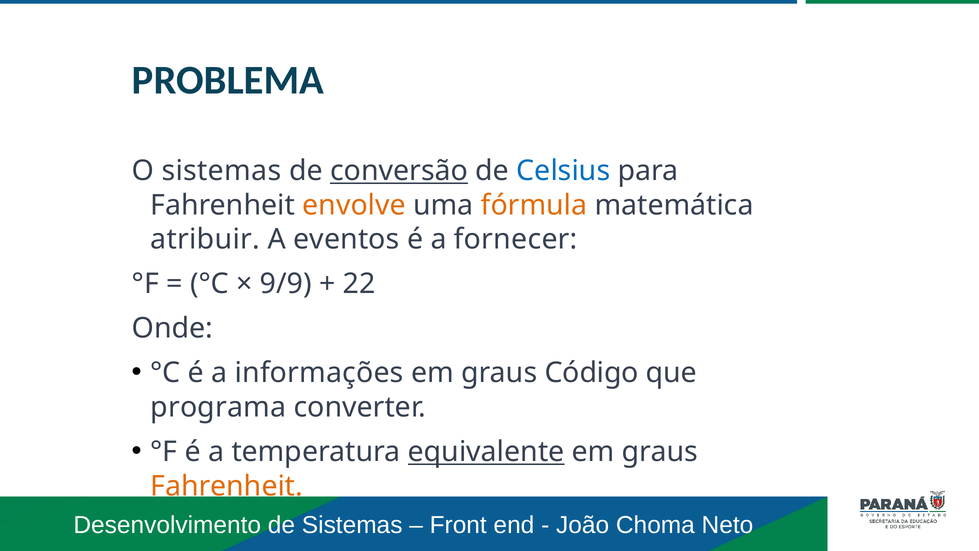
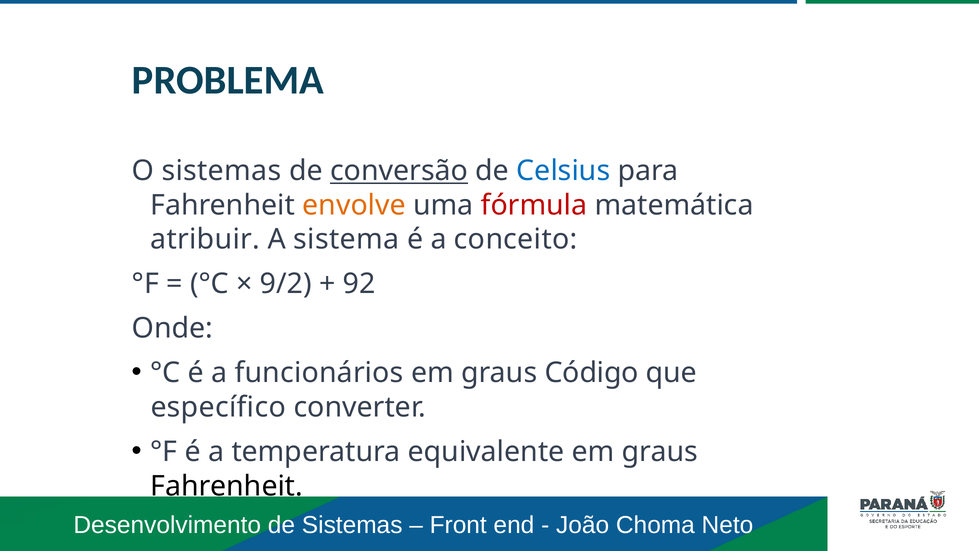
fórmula colour: orange -> red (534, 205)
eventos: eventos -> sistema (346, 239)
fornecer: fornecer -> conceito (516, 239)
9/9: 9/9 -> 9/2 (286, 284)
22: 22 -> 92 (359, 284)
informações: informações -> funcionários (319, 373)
programa: programa -> específico (218, 407)
equivalente underline: present -> none (486, 452)
Fahrenheit colour: orange -> black (227, 486)
